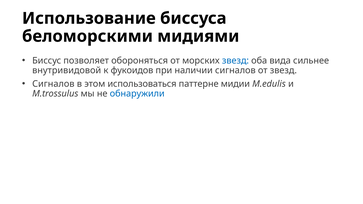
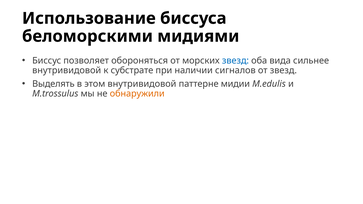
фукоидов: фукоидов -> субстрате (132, 70)
Сигналов: Сигналов -> Выделять (53, 84)
этом использоваться: использоваться -> внутривидовой (142, 84)
обнаружили colour: blue -> orange (137, 94)
